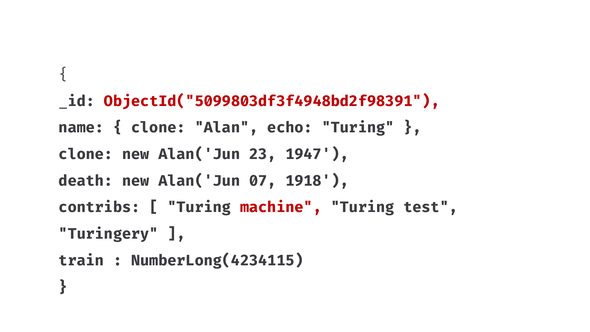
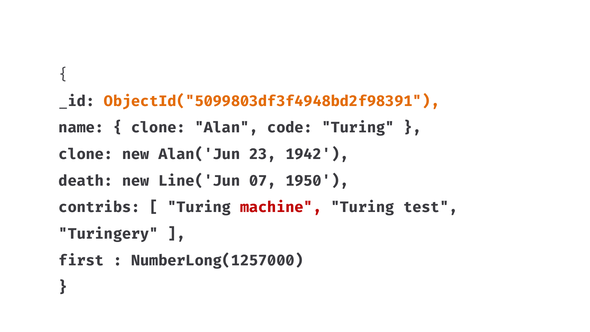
ObjectId("5099803df3f4948bd2f98391 colour: red -> orange (272, 101)
echo: echo -> code (290, 128)
1947: 1947 -> 1942 (317, 154)
death new Alan('Jun: Alan('Jun -> Line('Jun (199, 181)
1918: 1918 -> 1950 (317, 181)
train: train -> first (81, 260)
NumberLong(4234115: NumberLong(4234115 -> NumberLong(1257000 (217, 260)
